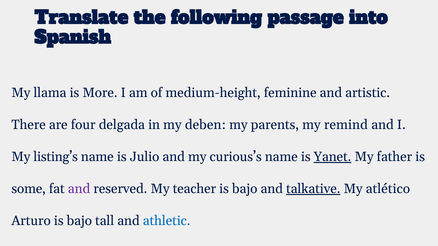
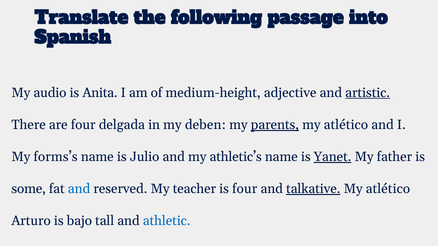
llama: llama -> audio (50, 93)
More: More -> Anita (100, 93)
feminine: feminine -> adjective (290, 93)
artistic underline: none -> present (368, 93)
parents underline: none -> present (275, 125)
remind: remind -> atlético (346, 125)
listing’s: listing’s -> forms’s (56, 157)
curious’s: curious’s -> athletic’s (236, 157)
and colour: purple -> blue (79, 189)
bajo: bajo -> four (245, 189)
